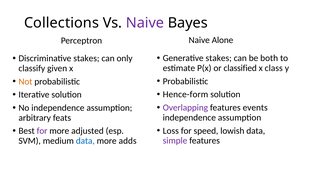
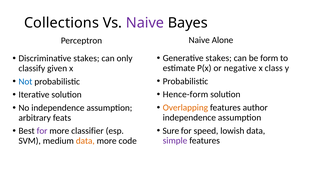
both: both -> form (269, 58)
classified: classified -> negative (240, 68)
Not colour: orange -> blue (25, 82)
Overlapping colour: purple -> orange (185, 108)
events: events -> author (255, 108)
Loss: Loss -> Sure (171, 131)
adjusted: adjusted -> classifier (87, 131)
data colour: blue -> orange (85, 141)
adds: adds -> code (128, 141)
